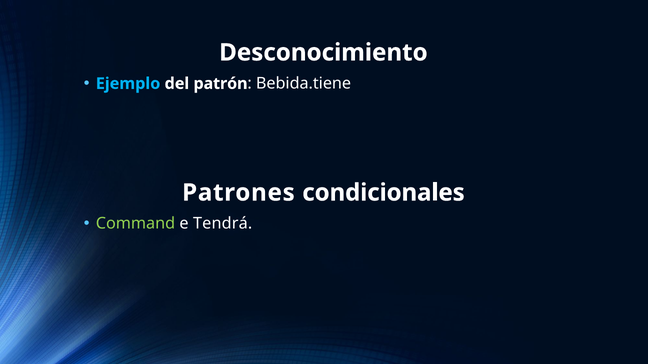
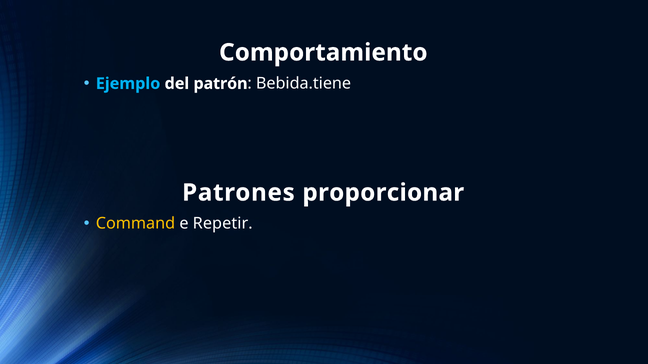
Desconocimiento: Desconocimiento -> Comportamiento (323, 53)
condicionales: condicionales -> proporcionar (383, 193)
Command colour: light green -> yellow (135, 224)
Tendrá: Tendrá -> Repetir (223, 224)
